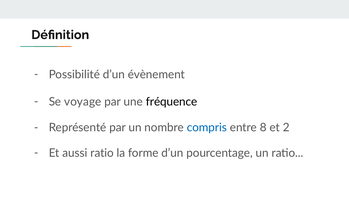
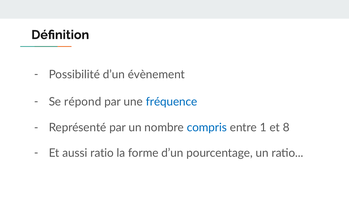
voyage: voyage -> répond (83, 101)
fréquence colour: black -> blue (172, 101)
8: 8 -> 1 (263, 127)
2: 2 -> 8 (286, 127)
